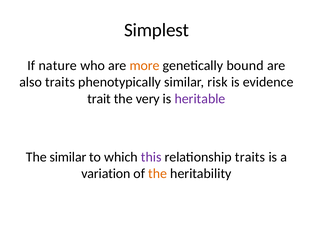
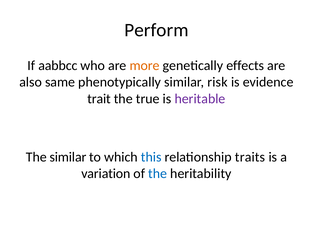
Simplest: Simplest -> Perform (156, 30)
nature: nature -> aabbcc (58, 66)
bound: bound -> effects (245, 66)
also traits: traits -> same (60, 82)
very: very -> true (148, 99)
this colour: purple -> blue (151, 158)
the colour: orange -> blue (158, 174)
